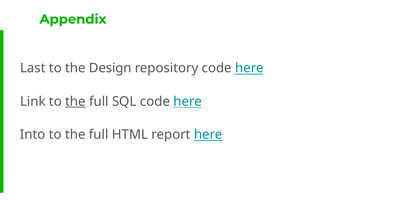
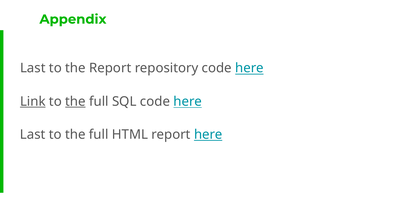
the Design: Design -> Report (110, 68)
Link underline: none -> present (33, 102)
Into: Into -> Last (33, 135)
